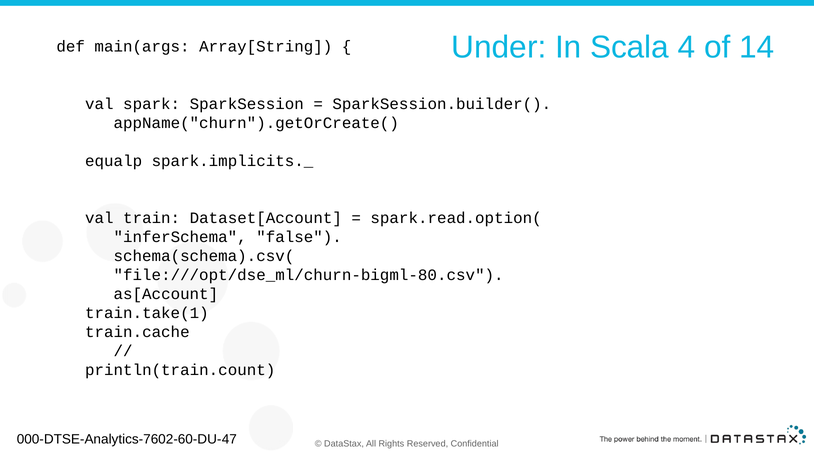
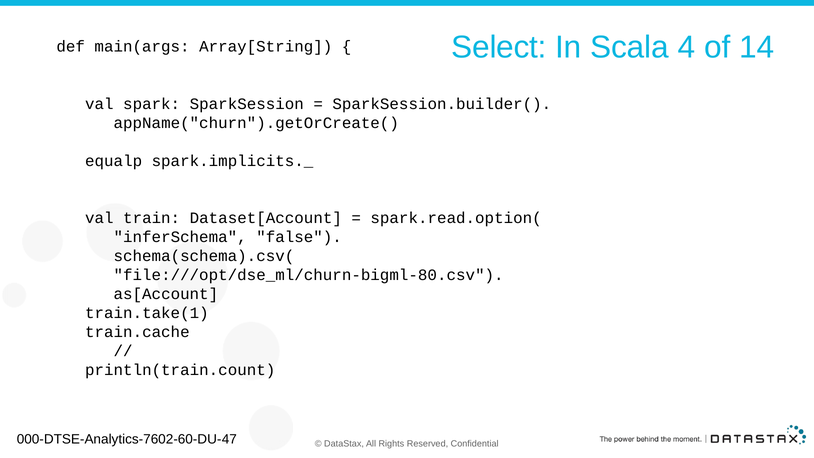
Under: Under -> Select (499, 47)
